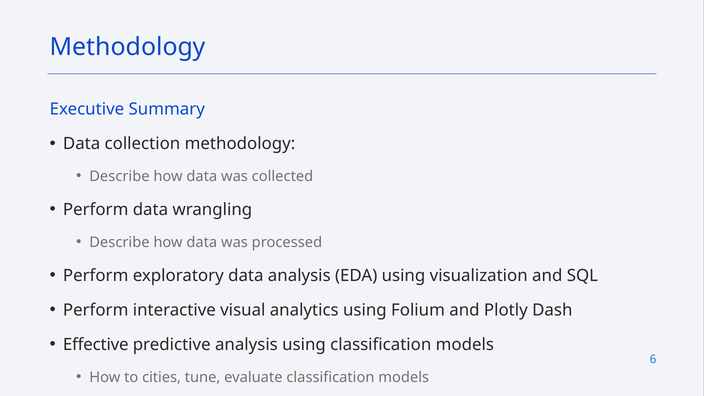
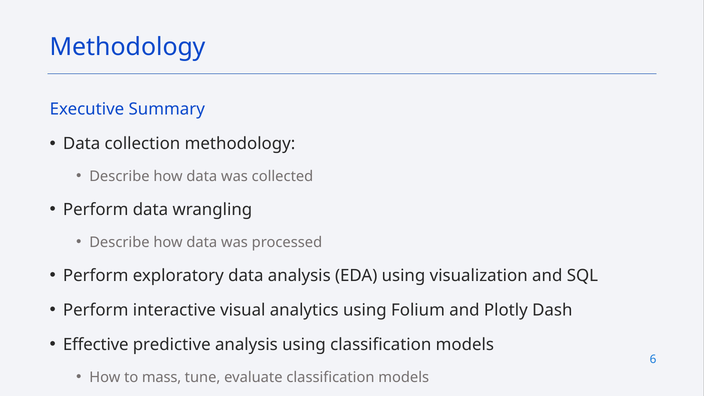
cities: cities -> mass (162, 377)
